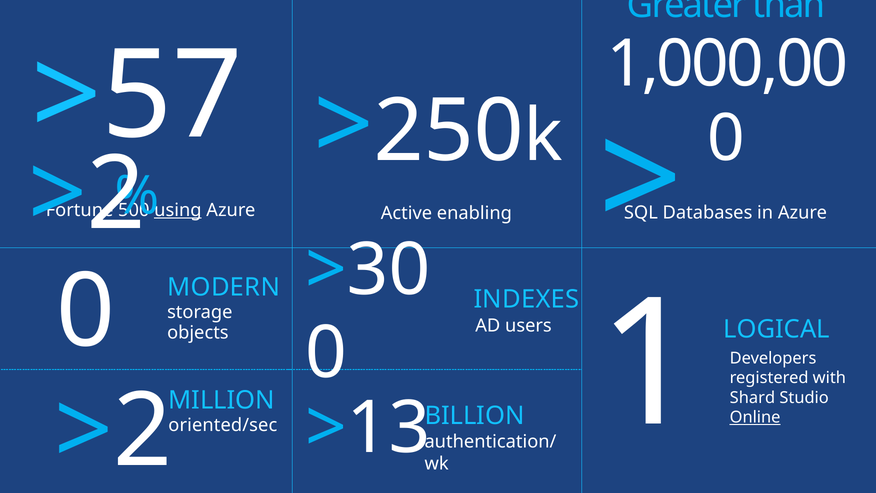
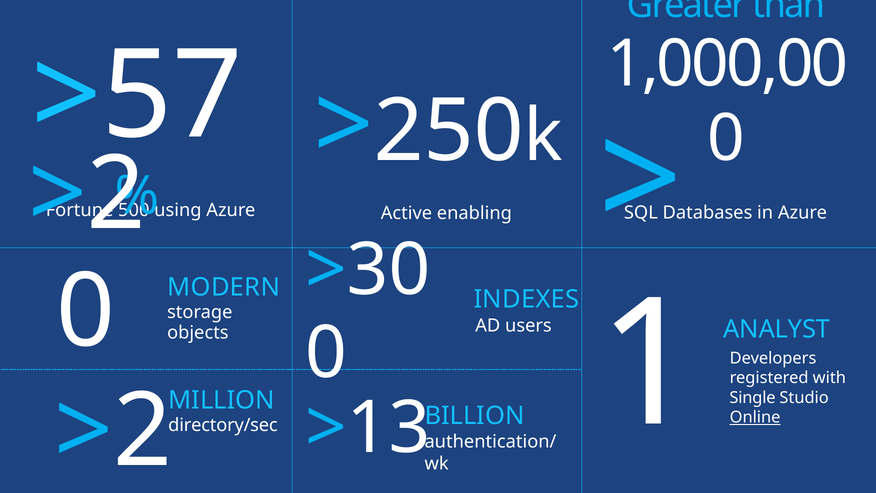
using underline: present -> none (178, 210)
LOGICAL: LOGICAL -> ANALYST (777, 329)
Shard: Shard -> Single (753, 398)
oriented/sec: oriented/sec -> directory/sec (223, 425)
